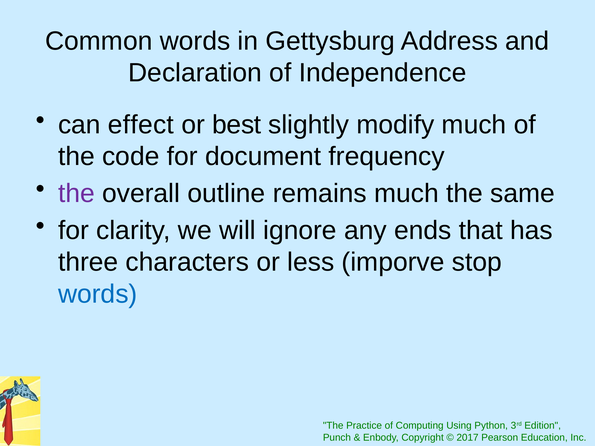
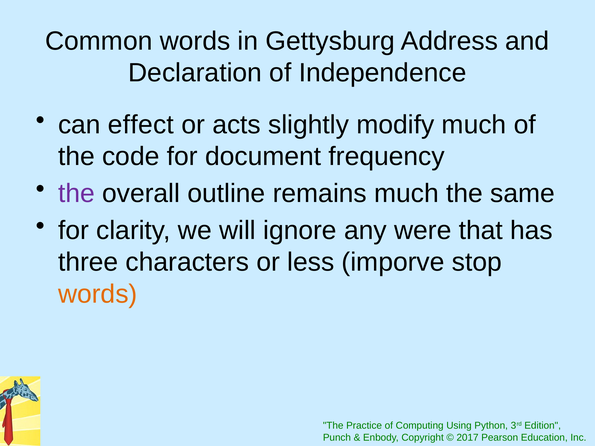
best: best -> acts (237, 125)
ends: ends -> were (423, 231)
words colour: blue -> orange (98, 294)
